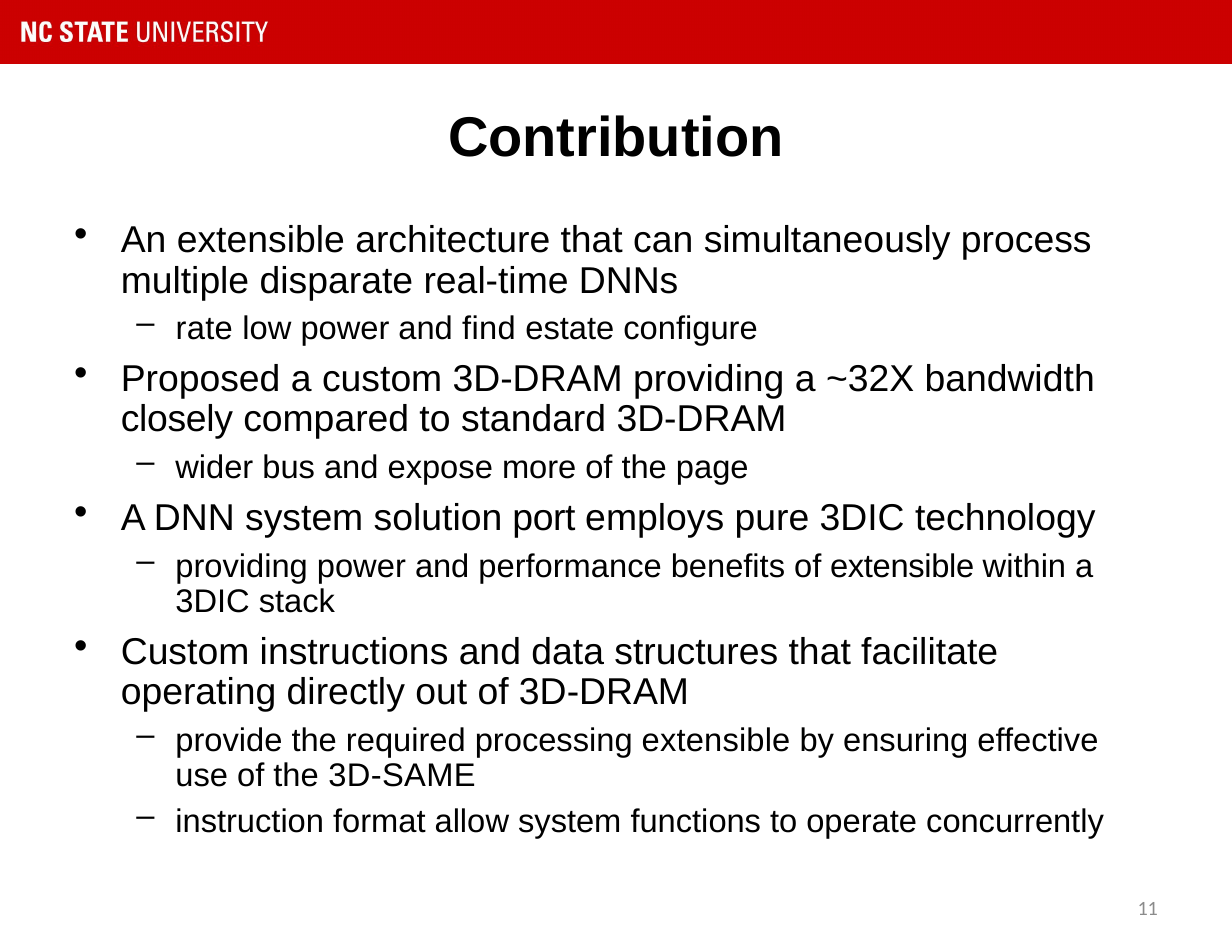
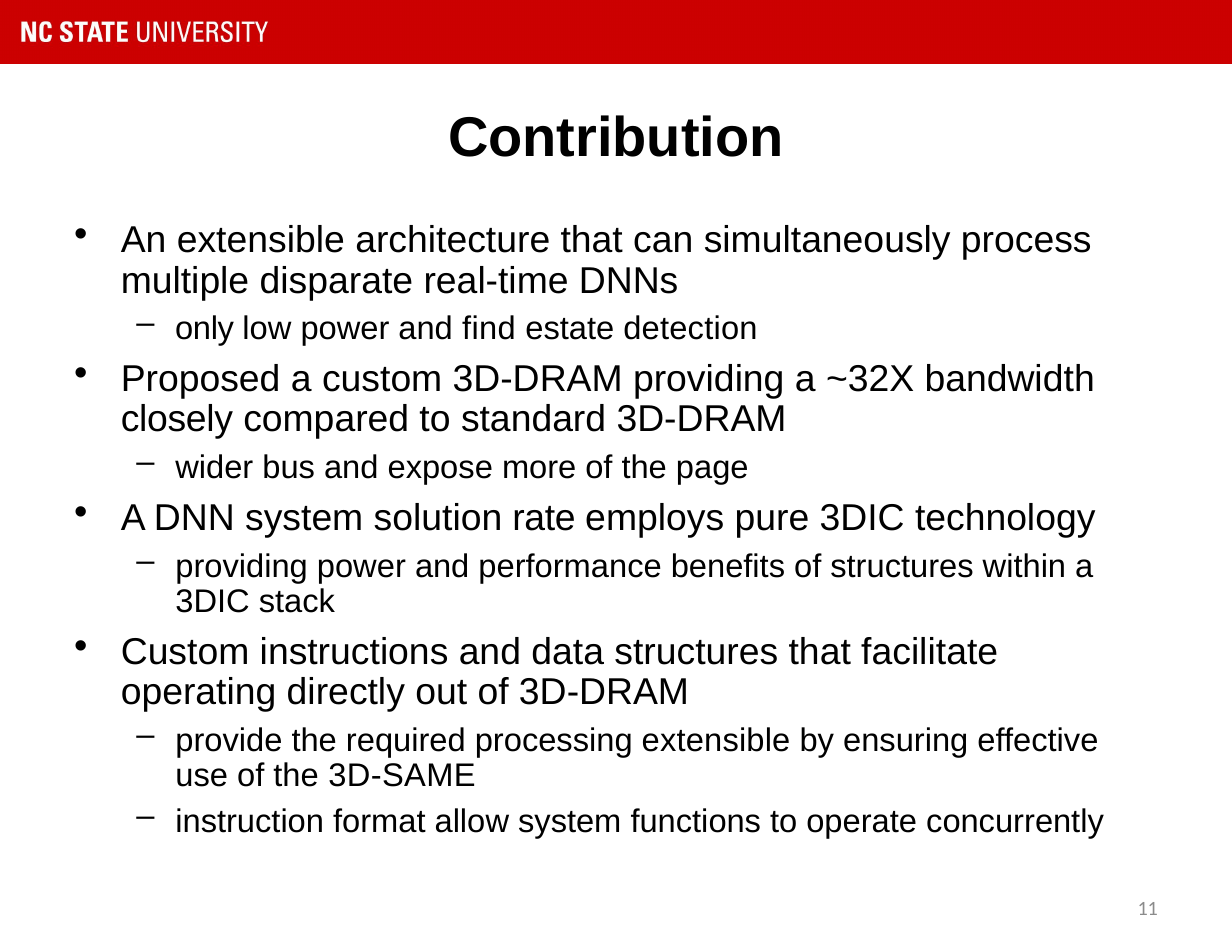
rate: rate -> only (205, 329)
configure: configure -> detection (690, 329)
port: port -> rate (544, 518)
of extensible: extensible -> structures (902, 566)
